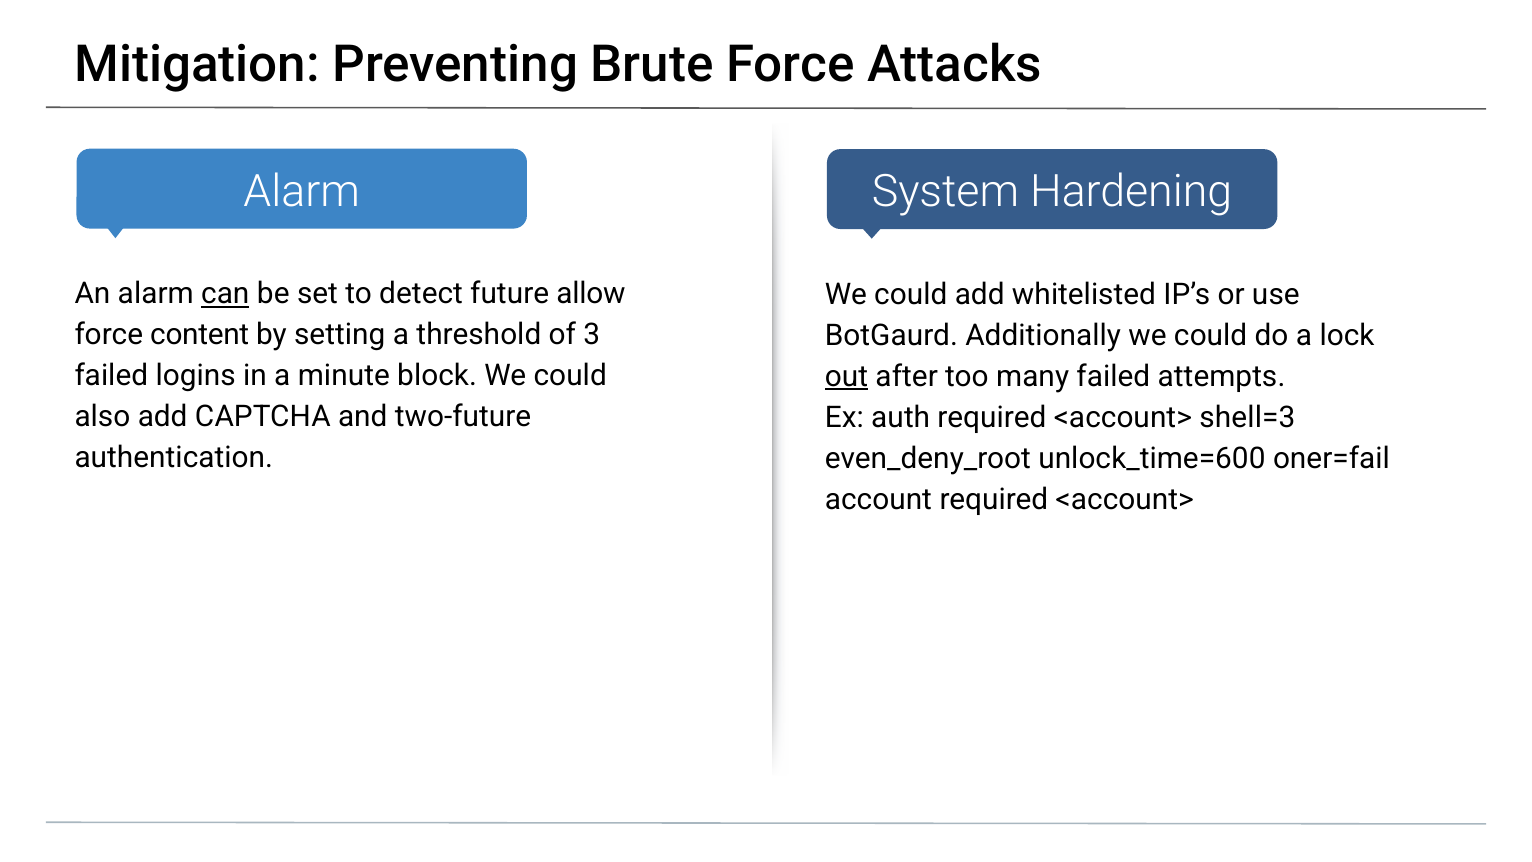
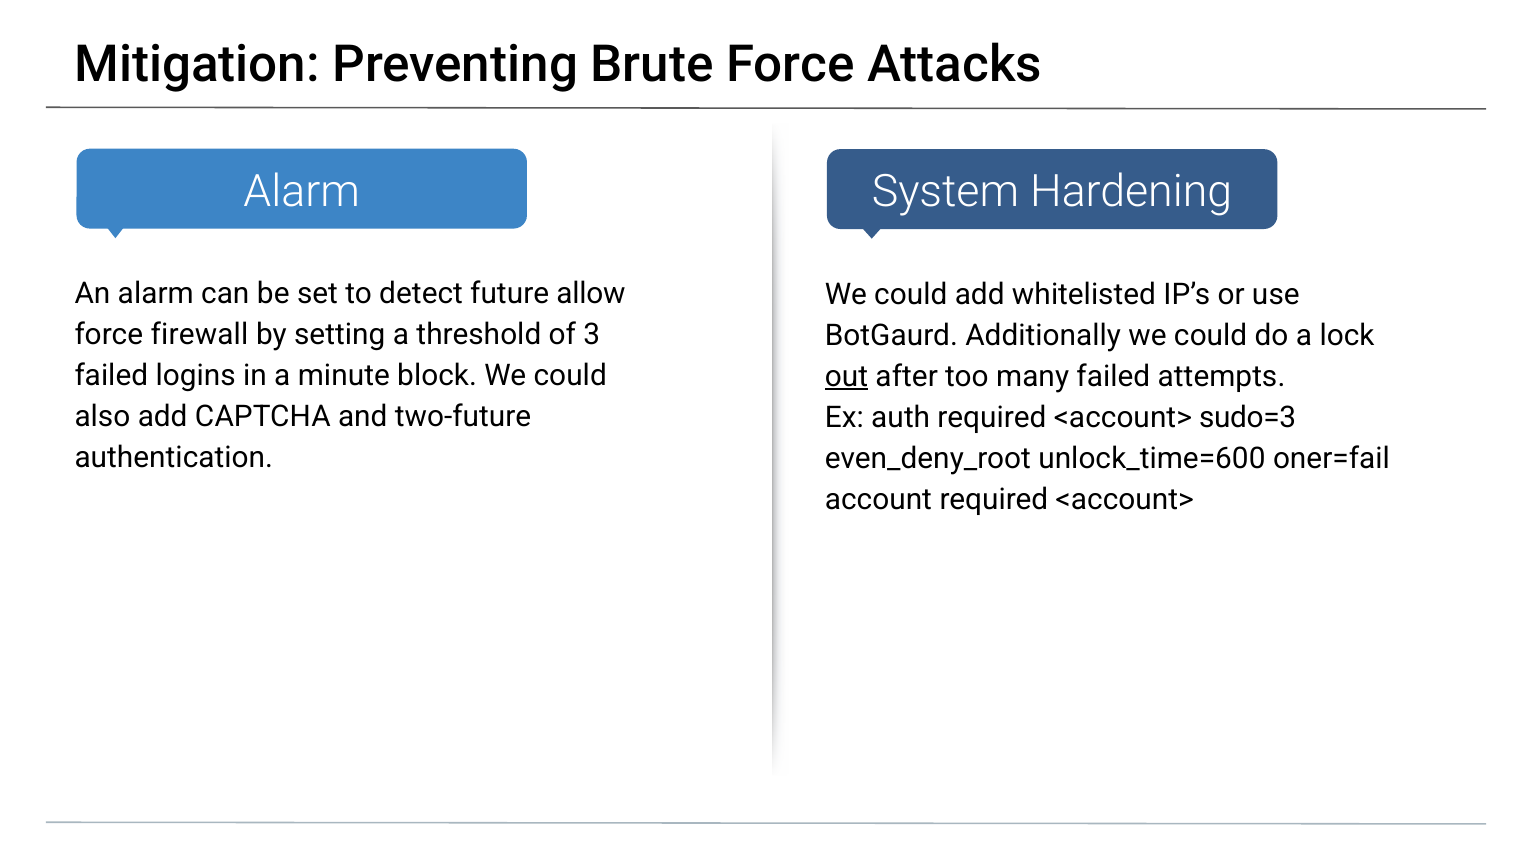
can underline: present -> none (225, 294)
content: content -> firewall (199, 335)
shell=3: shell=3 -> sudo=3 (1248, 417)
